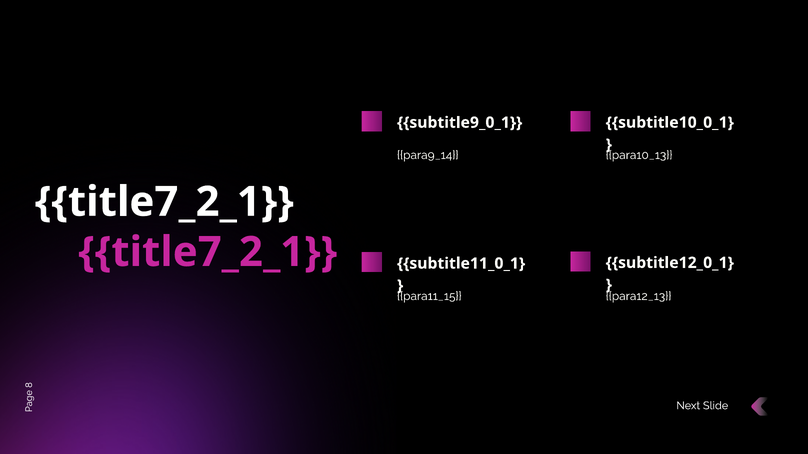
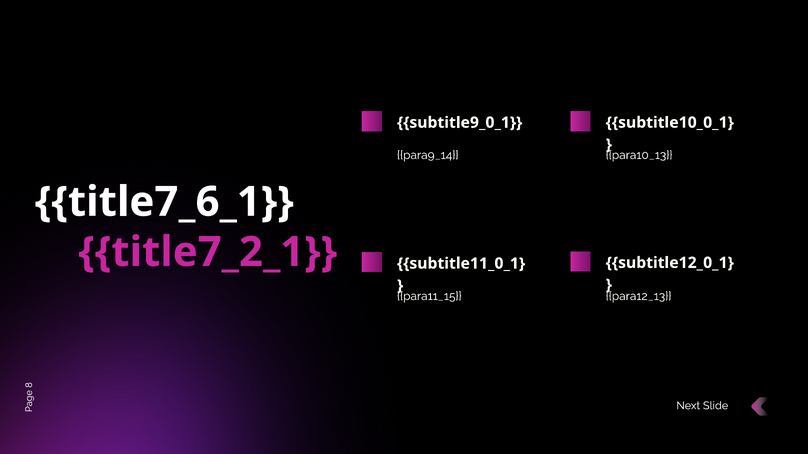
title7_2_1: title7_2_1 -> title7_6_1 (164, 202)
